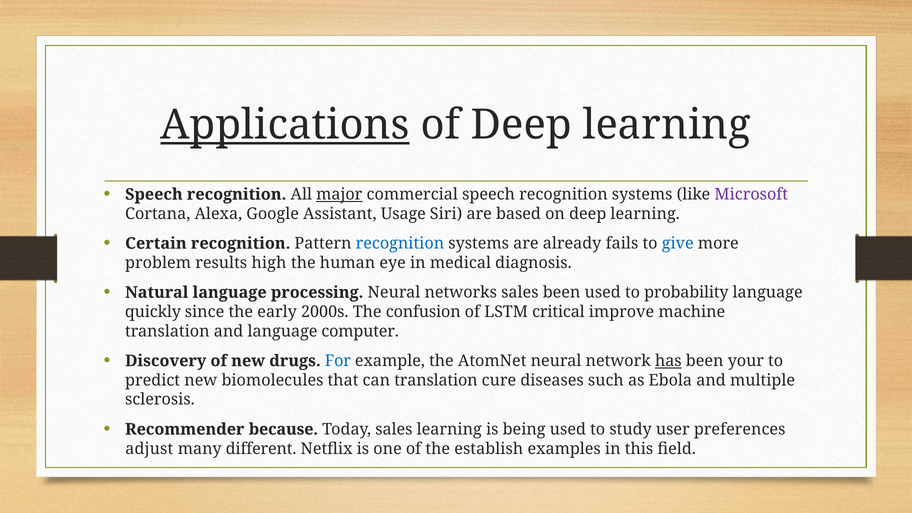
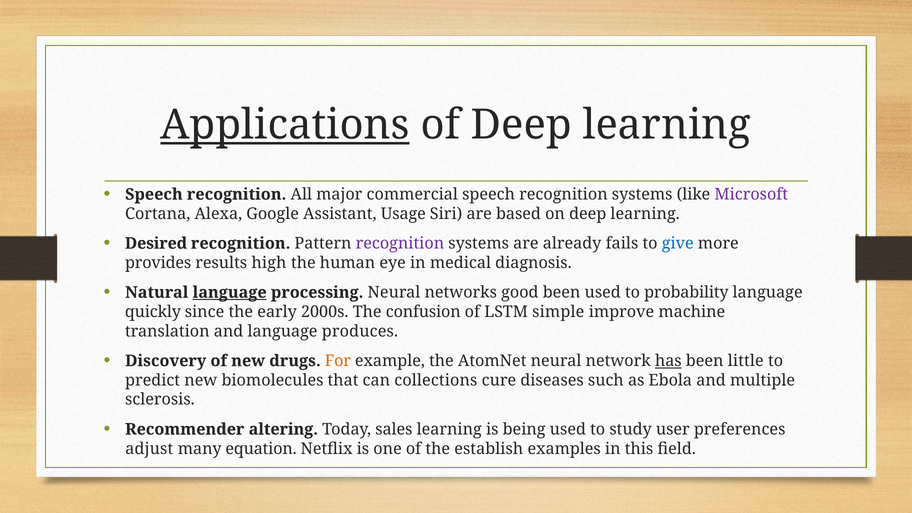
major underline: present -> none (339, 194)
Certain: Certain -> Desired (156, 243)
recognition colour: blue -> purple (400, 243)
problem: problem -> provides (158, 263)
language underline: none -> present (230, 292)
networks sales: sales -> good (520, 292)
critical: critical -> simple (558, 312)
computer: computer -> produces (360, 331)
For colour: blue -> orange (338, 361)
your: your -> little (746, 361)
can translation: translation -> collections (436, 380)
because: because -> altering (283, 429)
different: different -> equation (261, 449)
